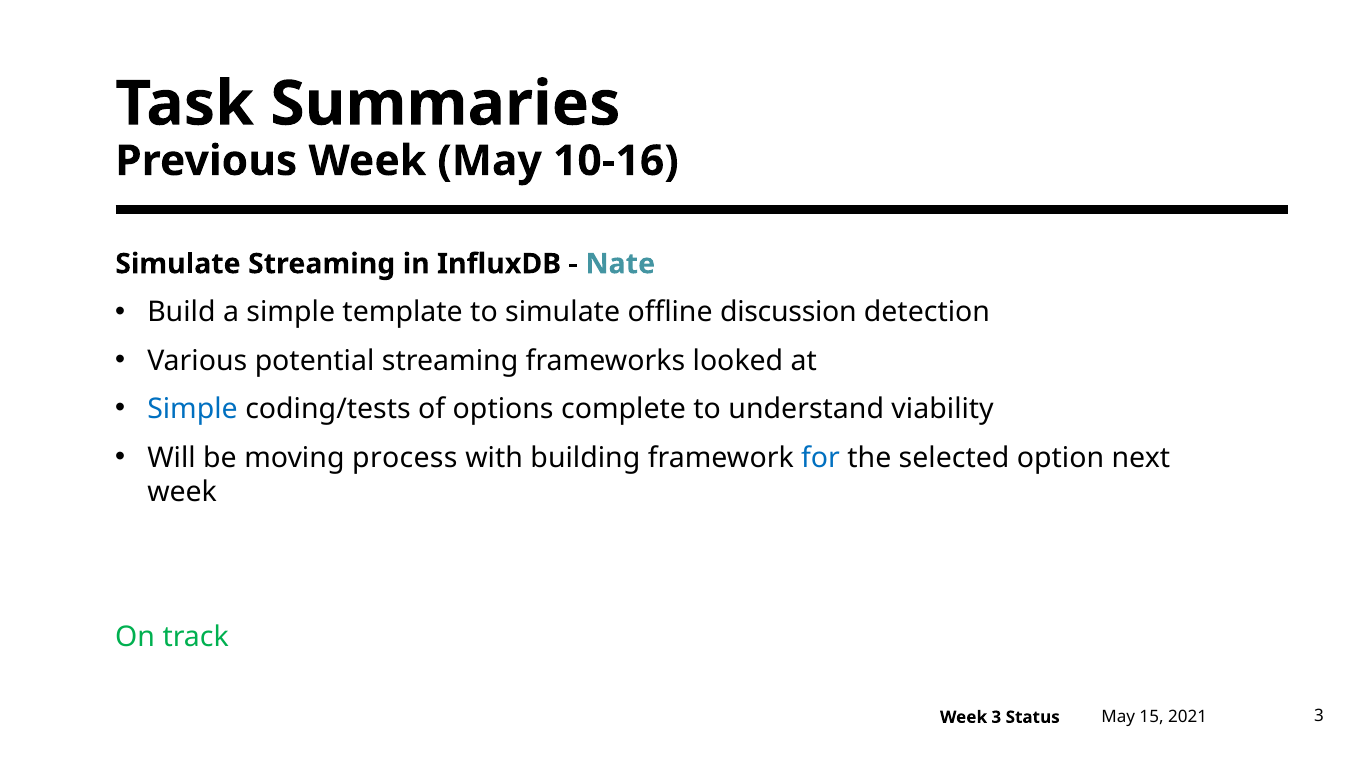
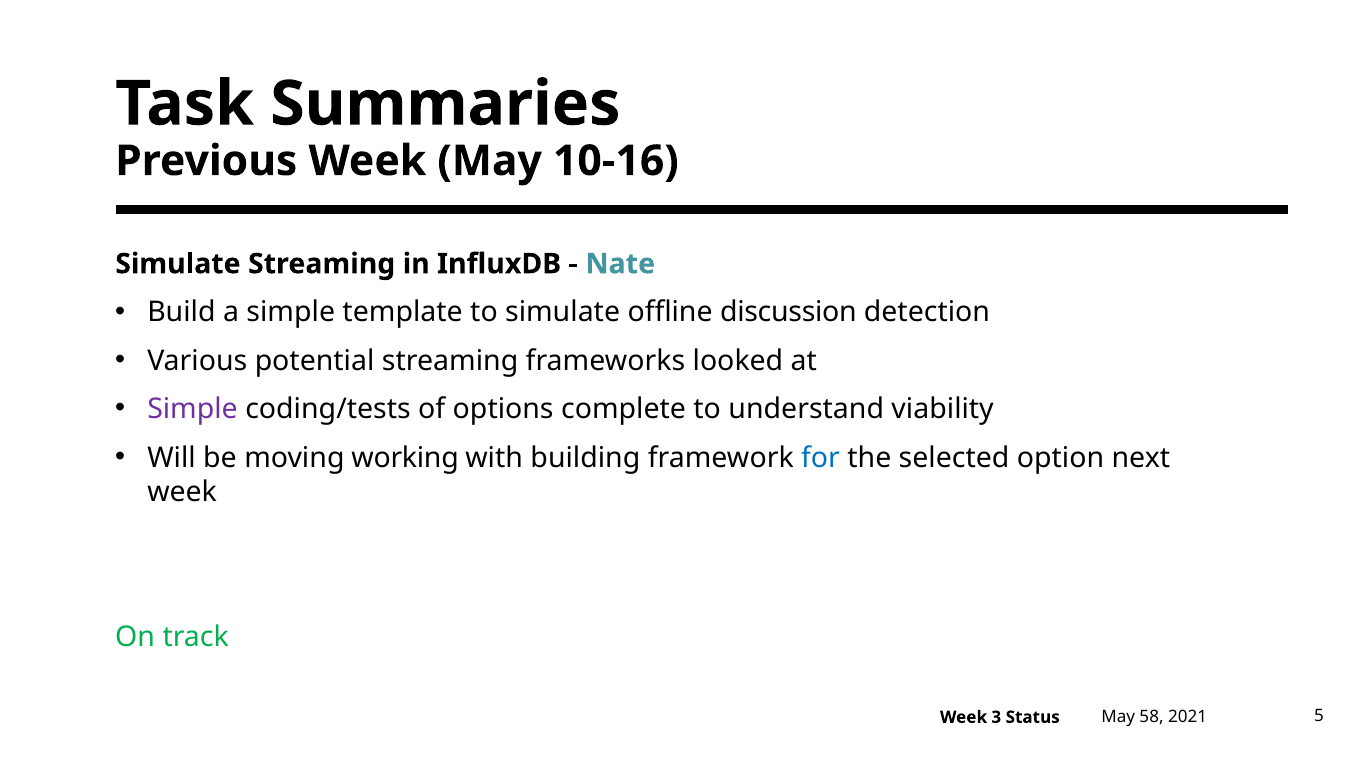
Simple colour: blue -> purple (193, 409)
process: process -> working (405, 457)
15: 15 -> 58 (1152, 716)
Status 3: 3 -> 5 (1319, 715)
